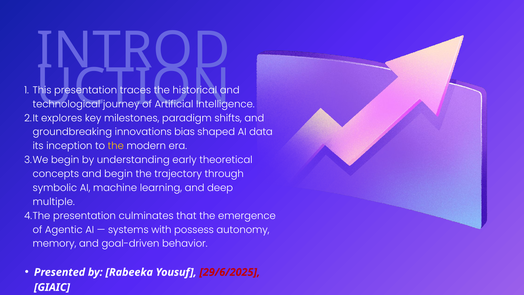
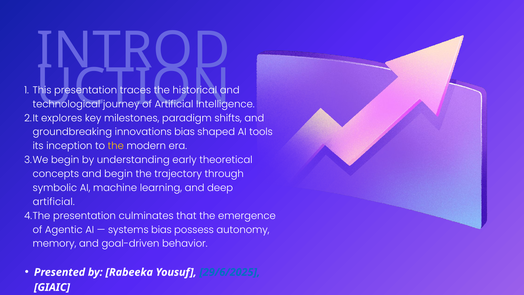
data: data -> tools (261, 132)
multiple: multiple -> artificial (54, 202)
systems with: with -> bias (161, 230)
29/6/2025 colour: red -> blue (230, 272)
